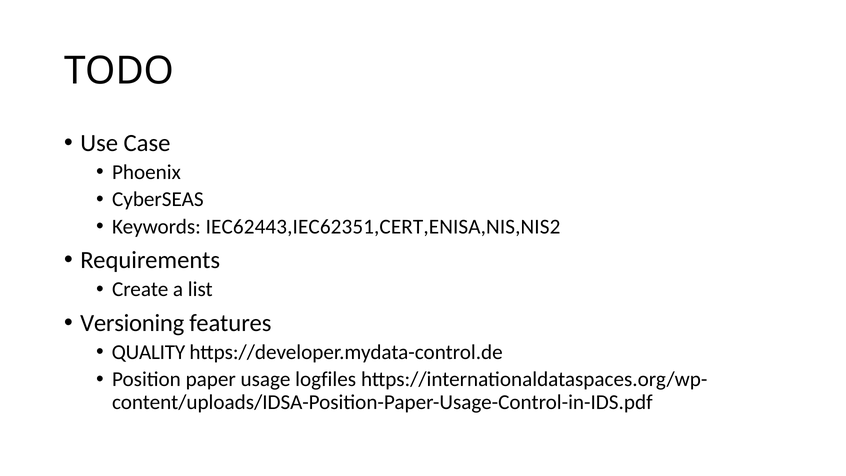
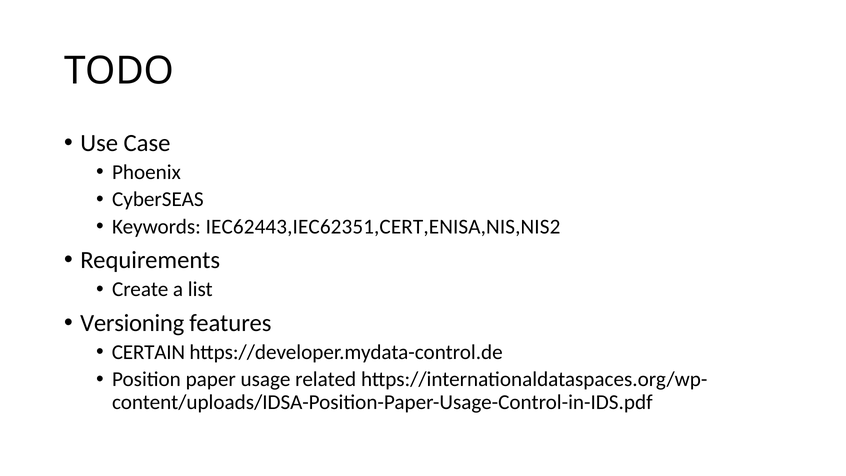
QUALITY: QUALITY -> CERTAIN (148, 352)
logfiles: logfiles -> related (326, 379)
